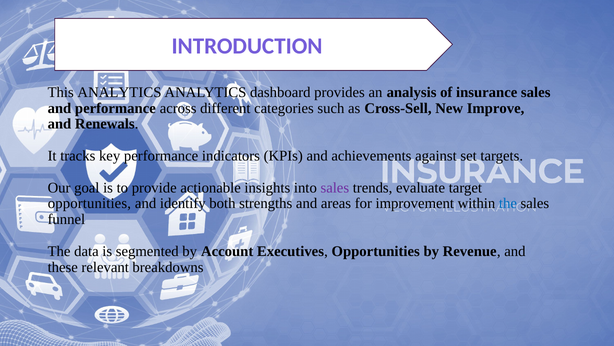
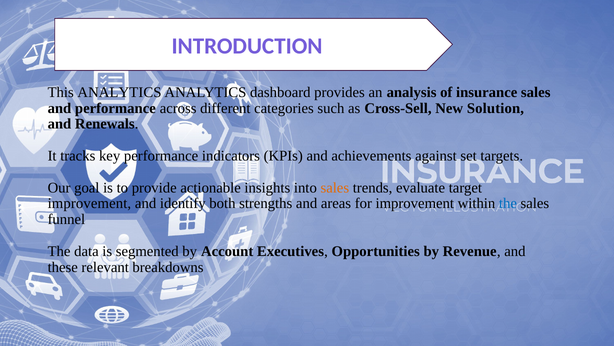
Improve: Improve -> Solution (495, 108)
sales colour: purple -> orange (335, 187)
opportunities: opportunities -> improvement (89, 203)
